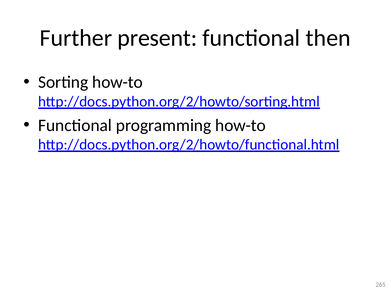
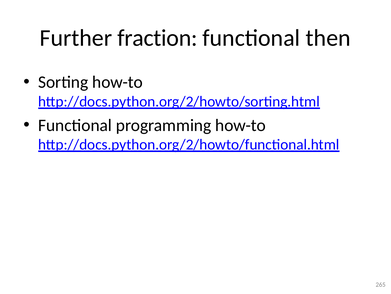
present: present -> fraction (157, 38)
